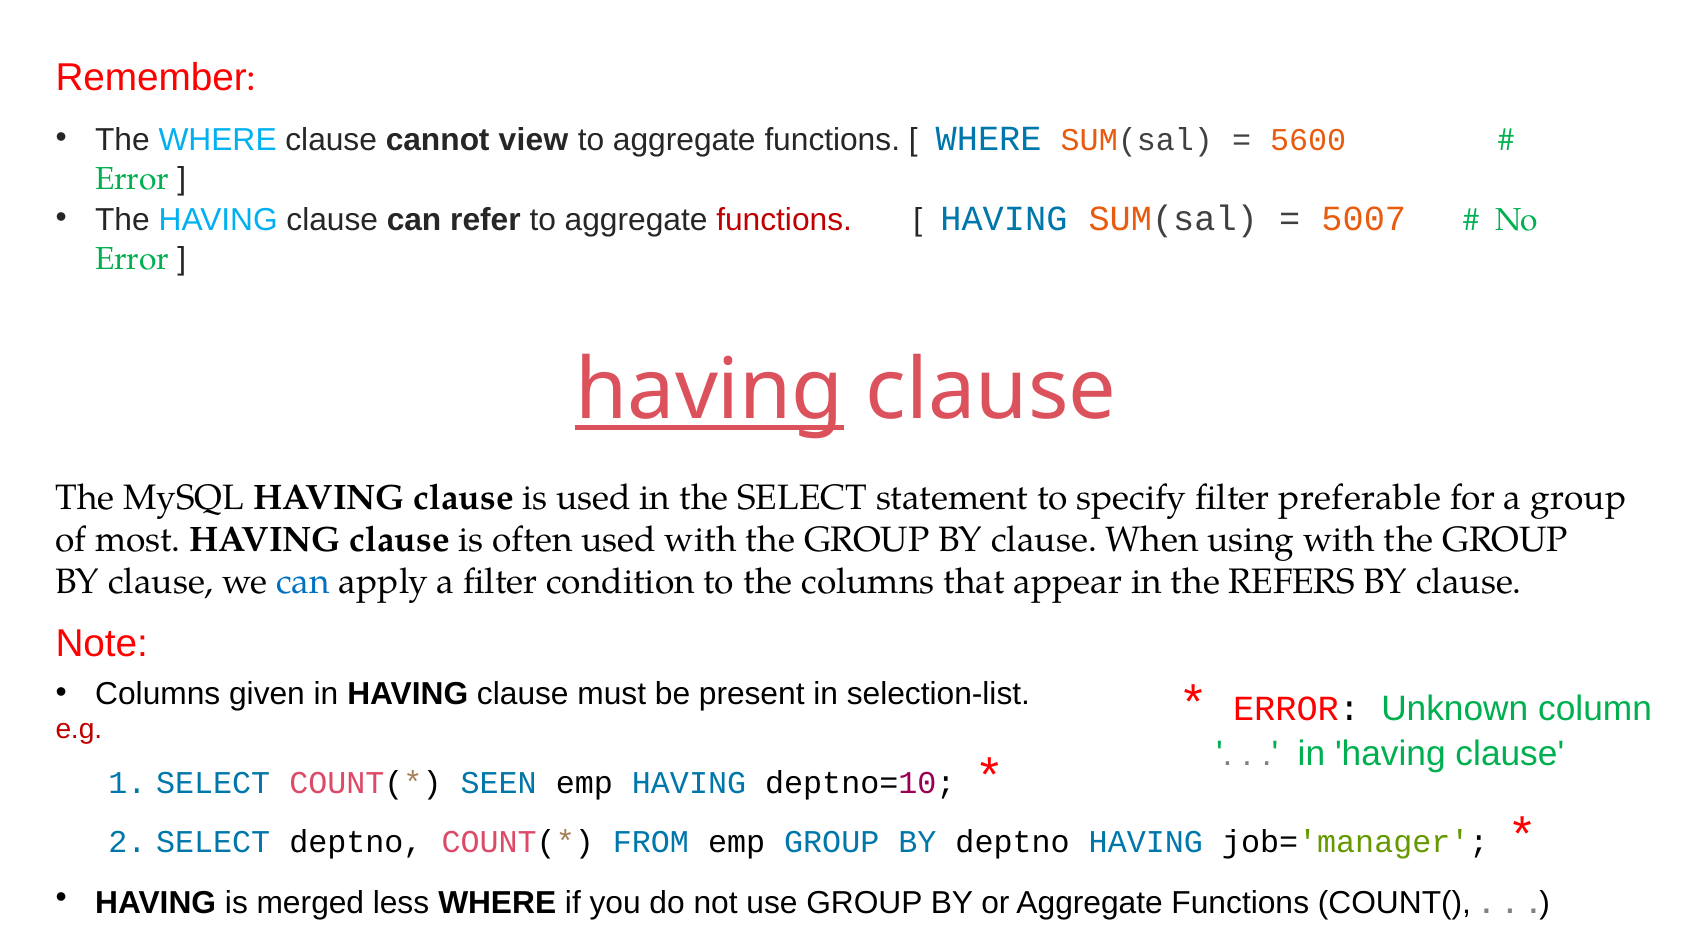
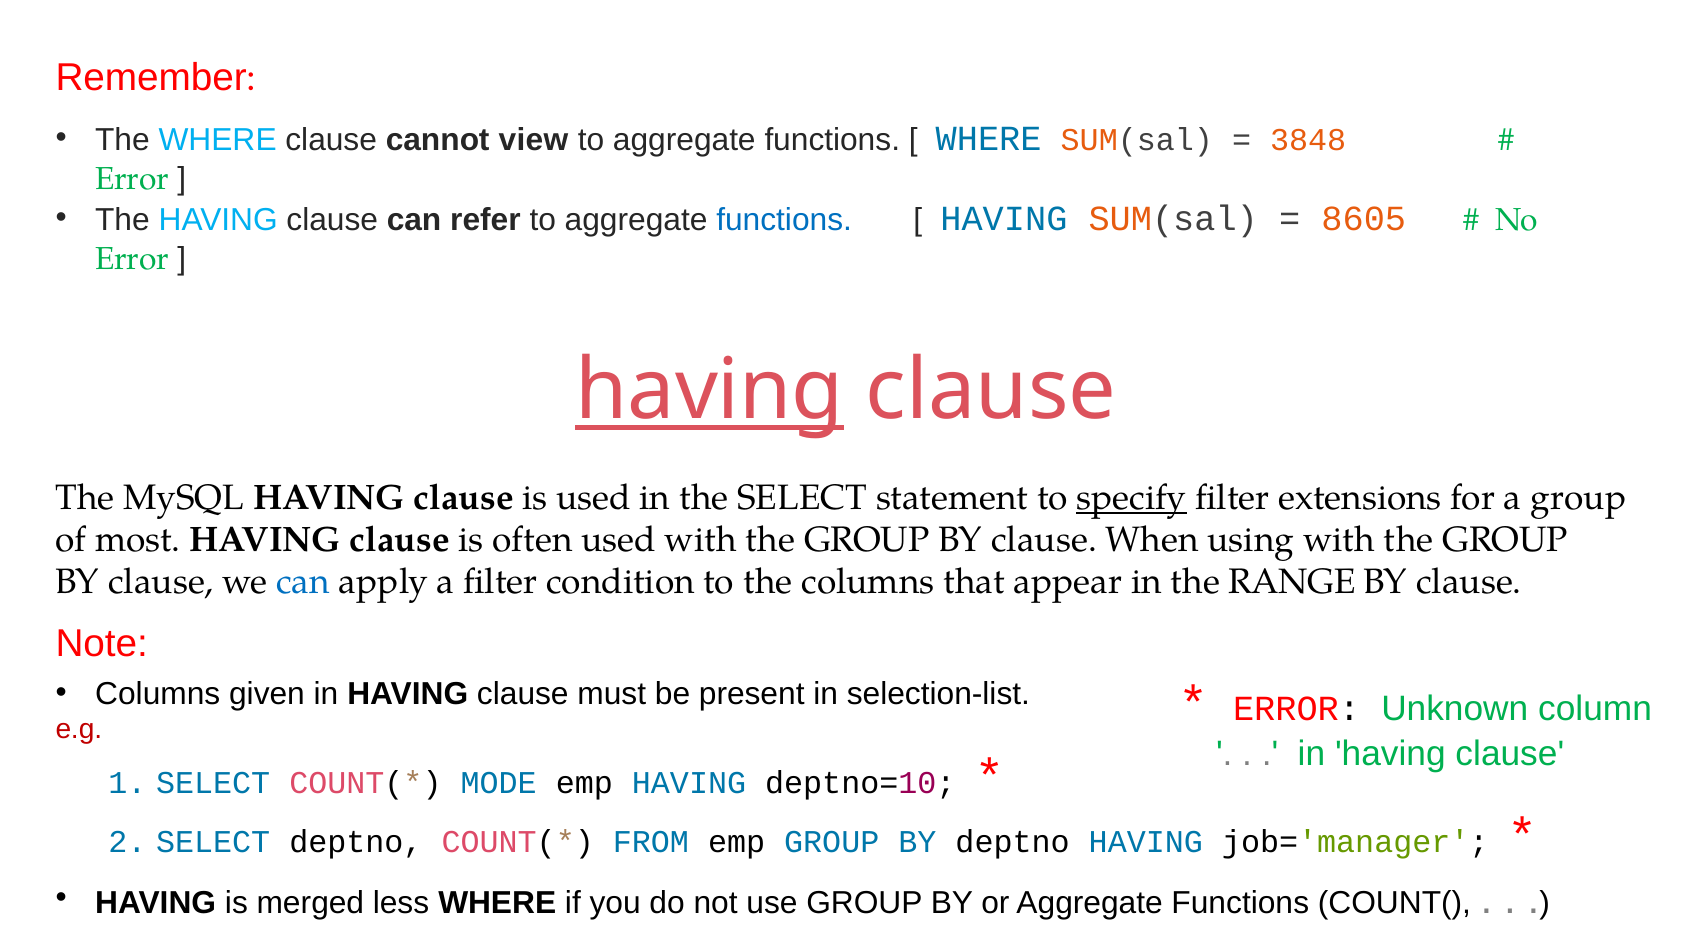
5600: 5600 -> 3848 (1308, 140)
functions colour: red -> blue (784, 220)
5007: 5007 -> 8605 (1364, 219)
specify underline: none -> present (1131, 498)
preferable: preferable -> extensions (1360, 498)
REFERS: REFERS -> RANGE (1292, 582)
SEEN: SEEN -> MODE (499, 783)
